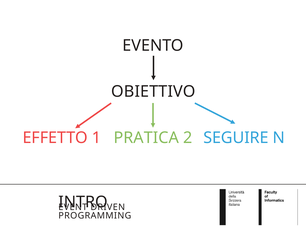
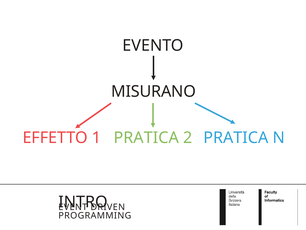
OBIETTIVO: OBIETTIVO -> MISURANO (154, 91)
2 SEGUIRE: SEGUIRE -> PRATICA (236, 137)
